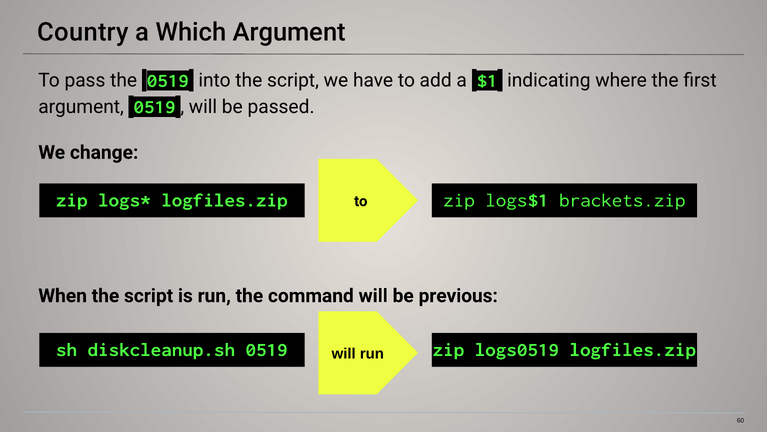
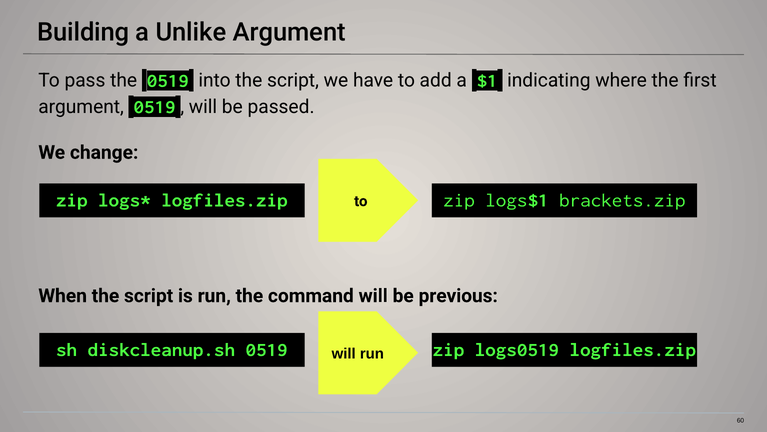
Country: Country -> Building (83, 32)
Which: Which -> Unlike (191, 32)
